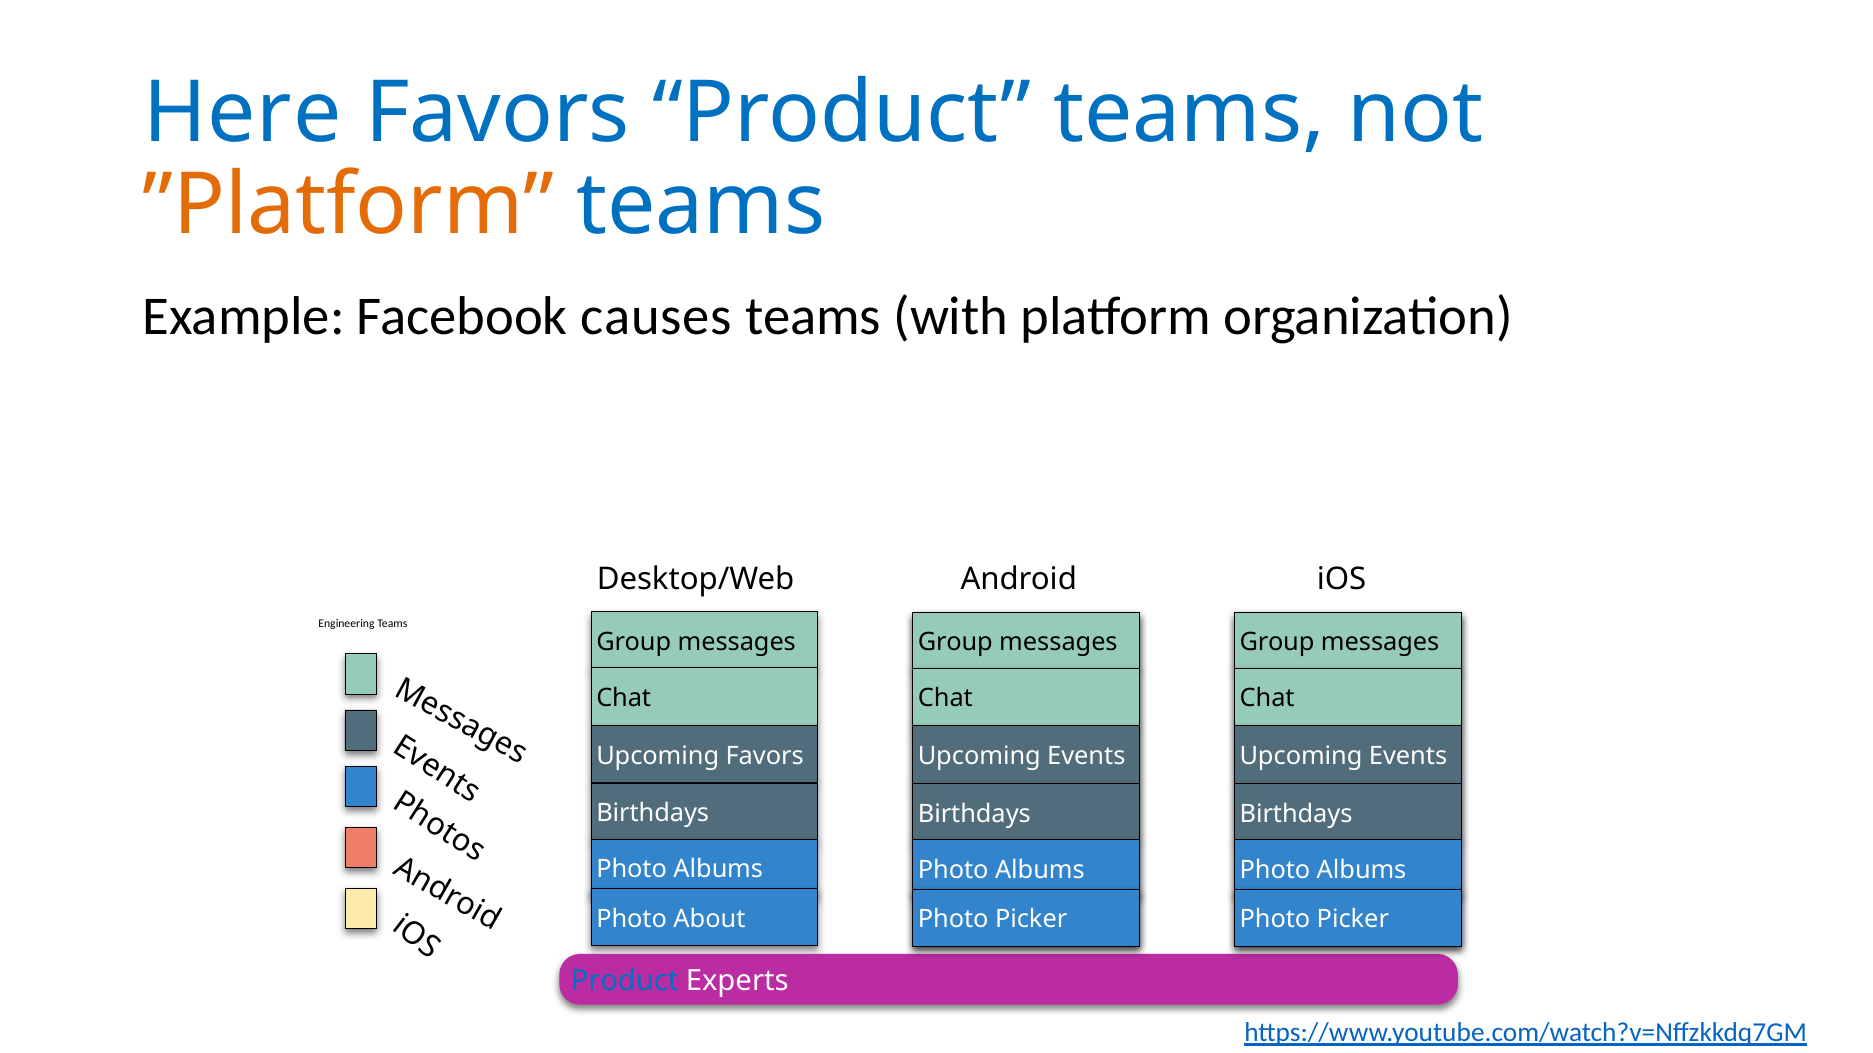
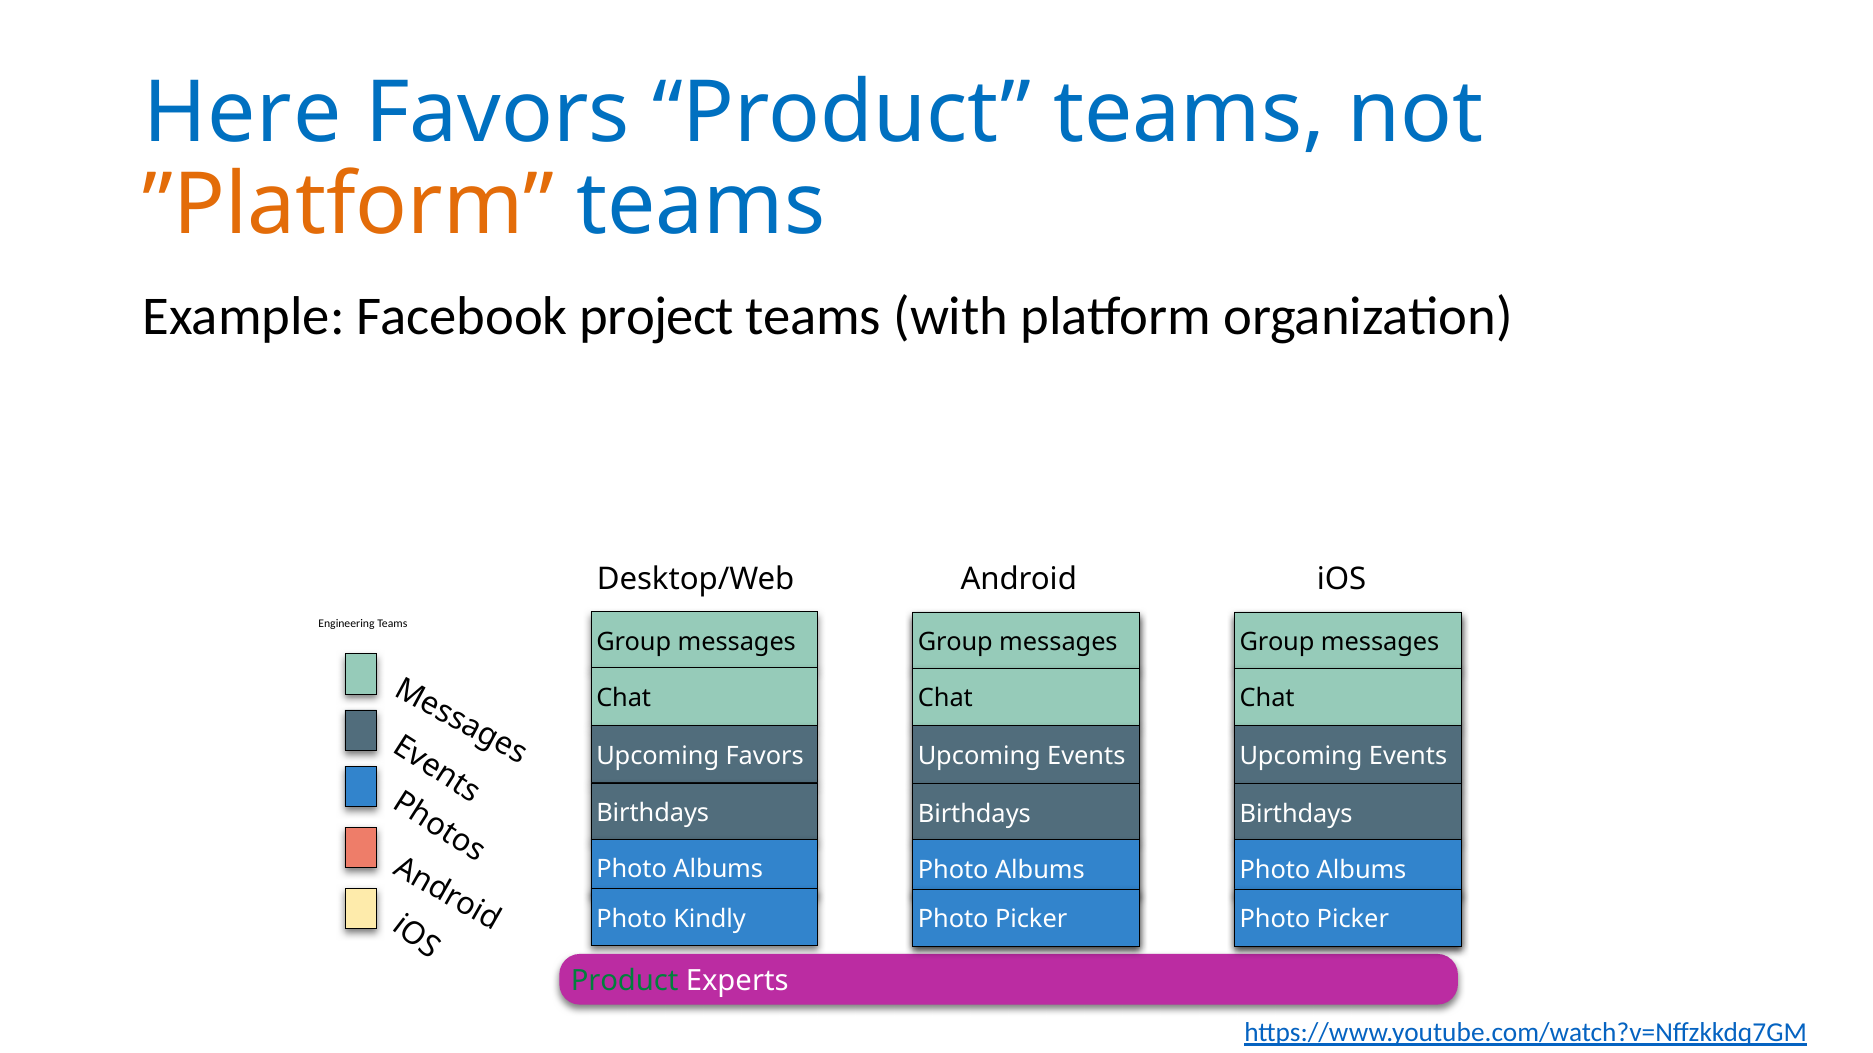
causes: causes -> project (657, 317)
About: About -> Kindly (710, 919)
Product colour: blue -> green (625, 982)
